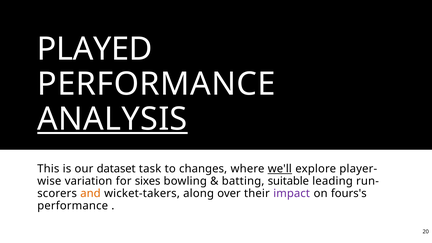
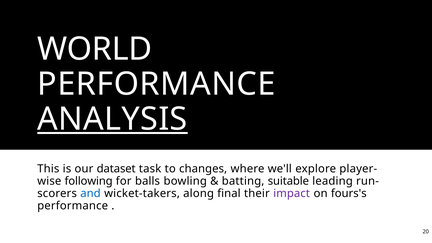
PLAYED: PLAYED -> WORLD (95, 49)
we'll underline: present -> none (280, 169)
variation: variation -> following (89, 181)
sixes: sixes -> balls (148, 181)
and colour: orange -> blue (90, 193)
over: over -> final (229, 193)
